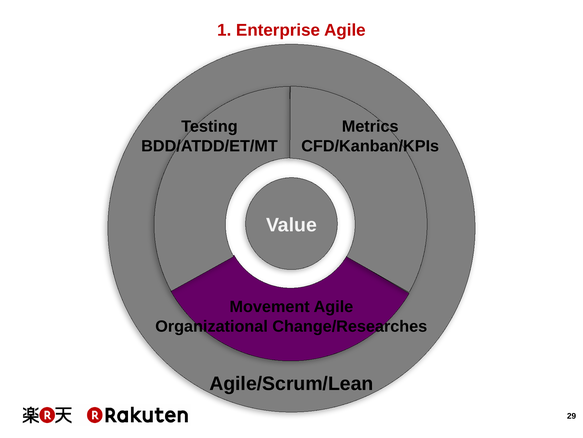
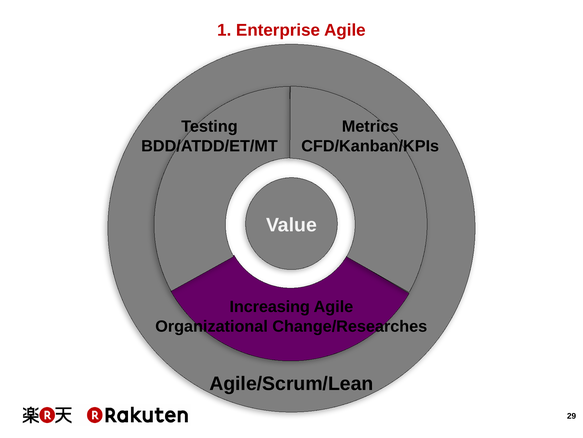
Movement: Movement -> Increasing (270, 306)
